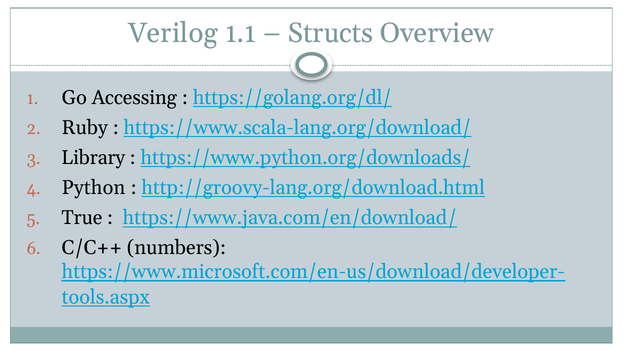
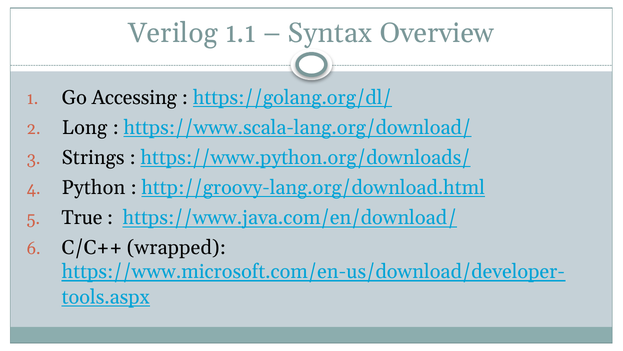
Structs: Structs -> Syntax (330, 33)
Ruby: Ruby -> Long (85, 127)
Library: Library -> Strings (93, 157)
numbers: numbers -> wrapped (176, 247)
